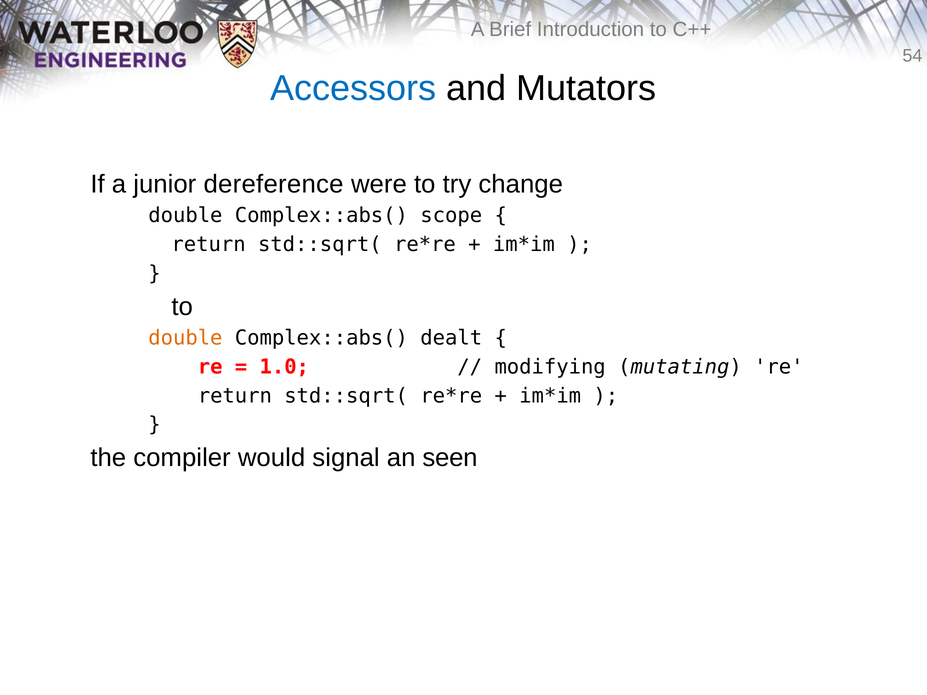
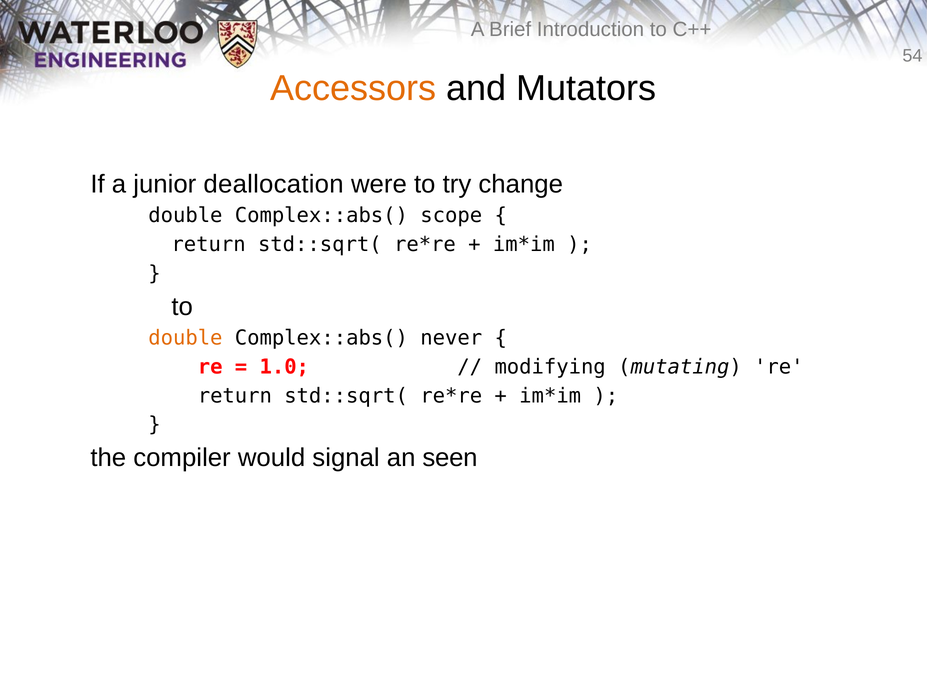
Accessors colour: blue -> orange (353, 88)
dereference: dereference -> deallocation (274, 184)
dealt: dealt -> never (451, 338)
